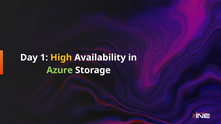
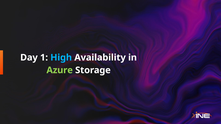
High colour: yellow -> light blue (61, 58)
